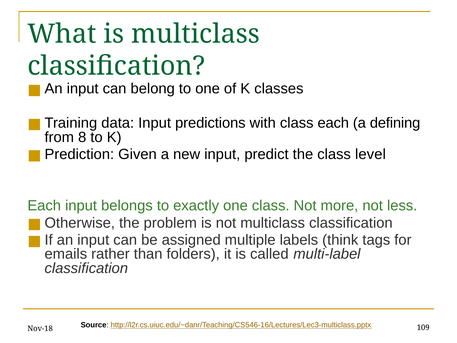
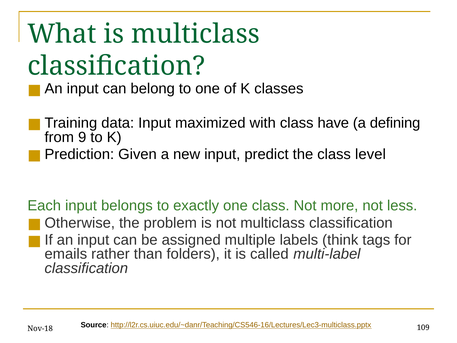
predictions: predictions -> maximized (210, 123)
class each: each -> have (333, 123)
8: 8 -> 9 (82, 137)
